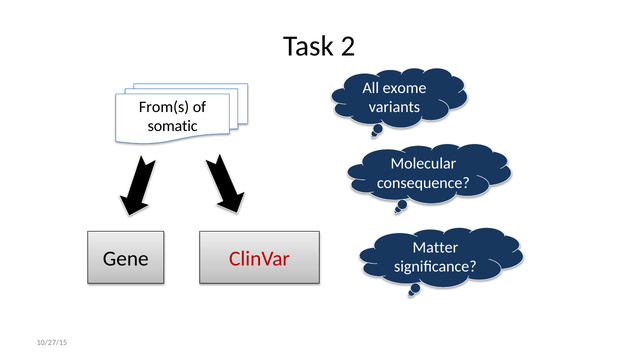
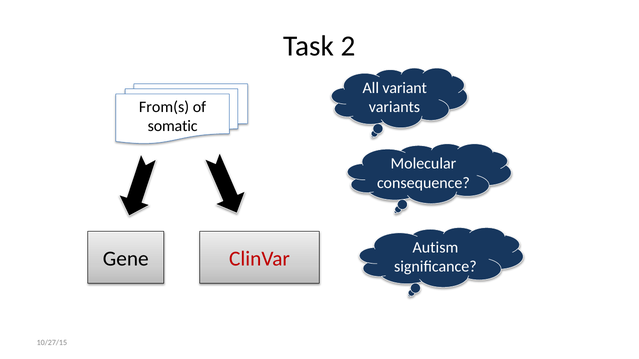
exome: exome -> variant (405, 88)
Matter: Matter -> Autism (435, 248)
